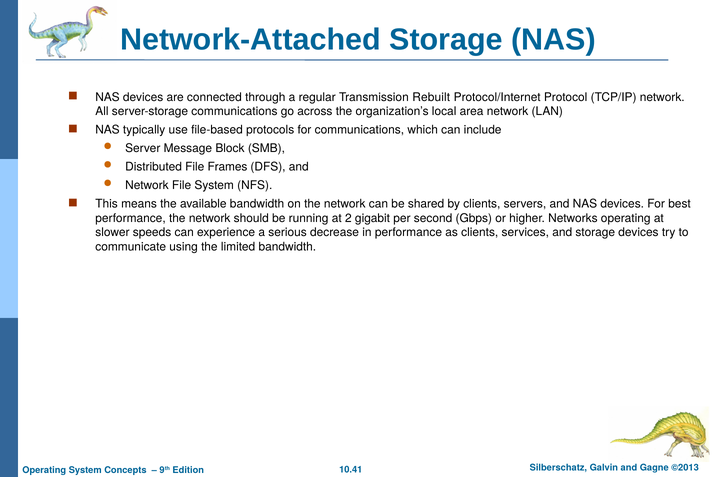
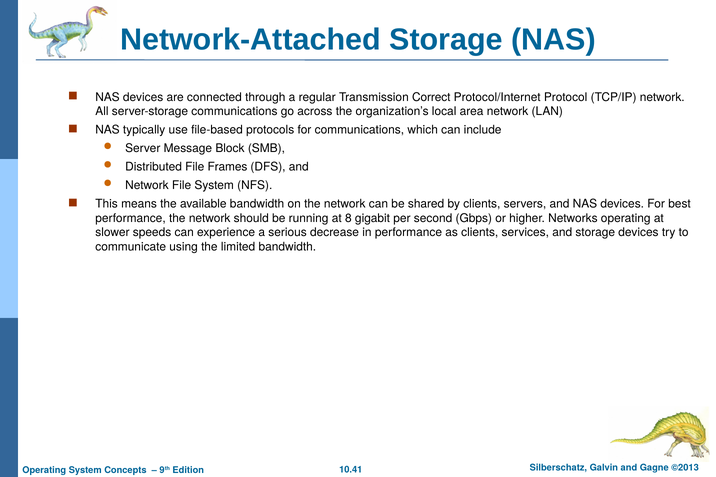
Rebuilt: Rebuilt -> Correct (431, 97)
2: 2 -> 8 (348, 218)
